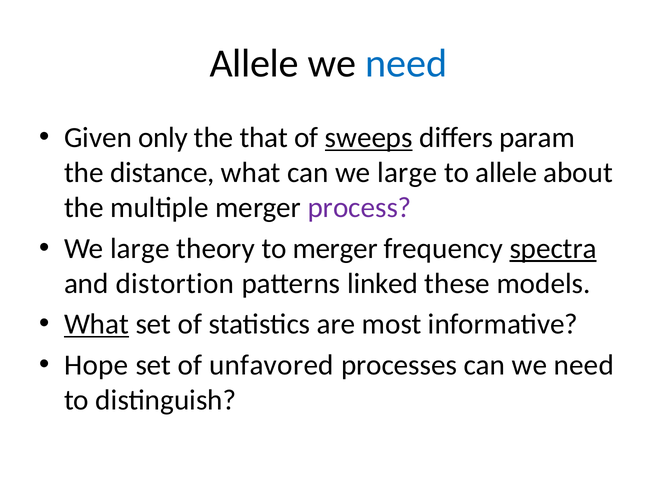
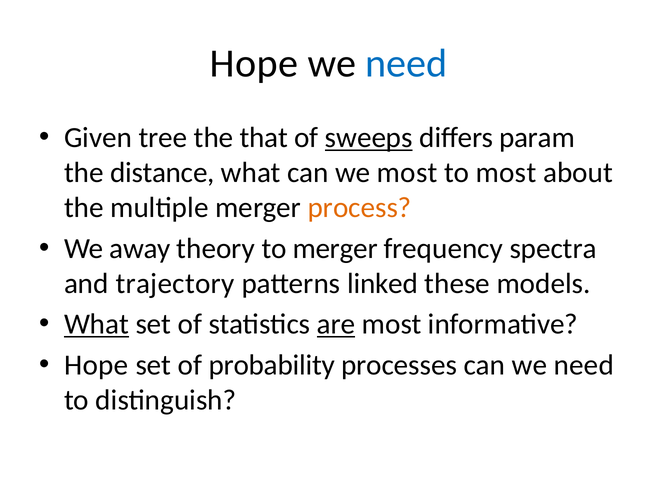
Allele: Allele -> Hope (254, 64)
only: only -> tree (163, 138)
can we large: large -> most (407, 173)
to allele: allele -> most (506, 173)
process colour: purple -> orange (360, 208)
large: large -> away (140, 249)
spectra underline: present -> none (553, 249)
distortion: distortion -> trajectory (175, 284)
are underline: none -> present (336, 325)
unfavored: unfavored -> probability (272, 366)
